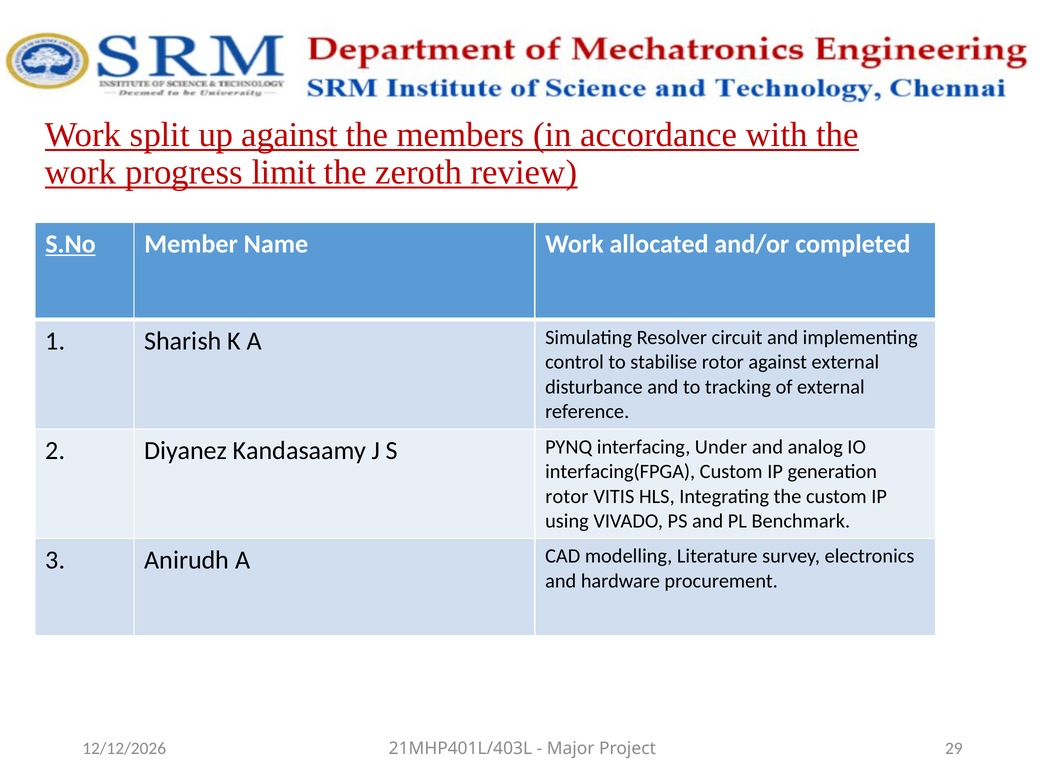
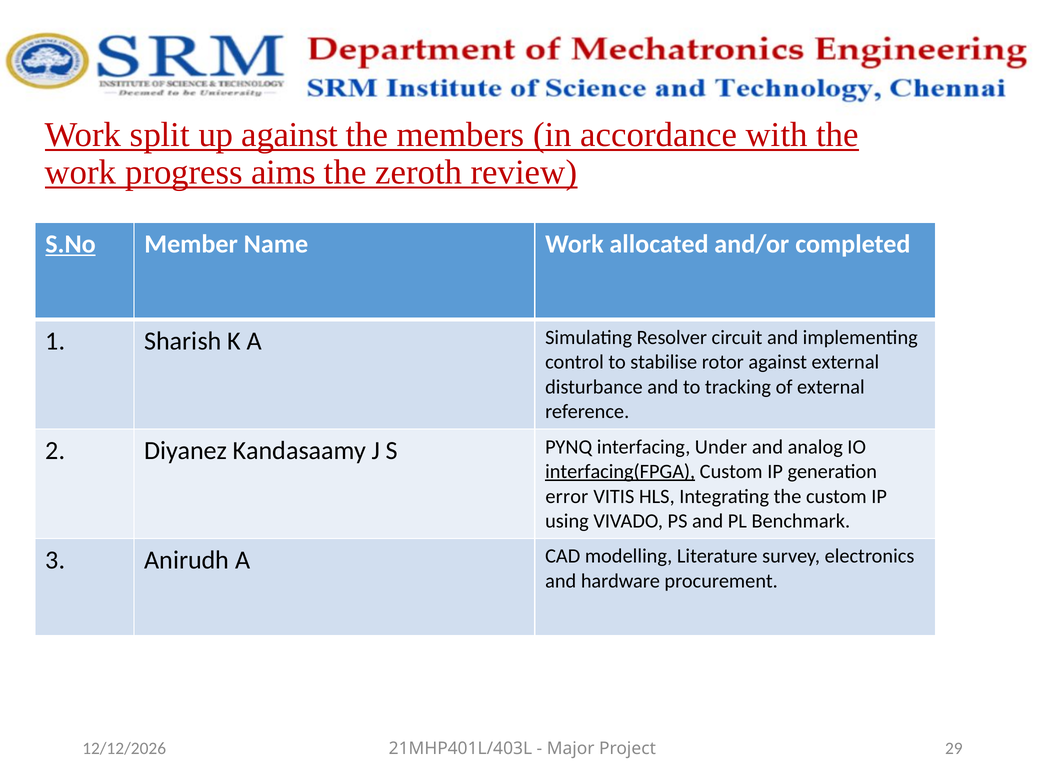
limit: limit -> aims (284, 172)
interfacing(FPGA underline: none -> present (620, 471)
rotor: rotor -> error (567, 496)
